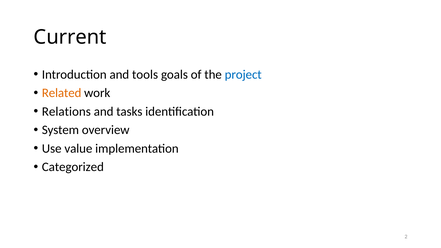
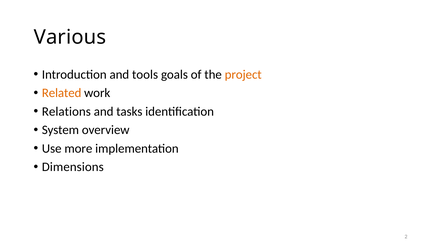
Current: Current -> Various (70, 37)
project colour: blue -> orange (243, 75)
value: value -> more (78, 149)
Categorized: Categorized -> Dimensions (73, 167)
